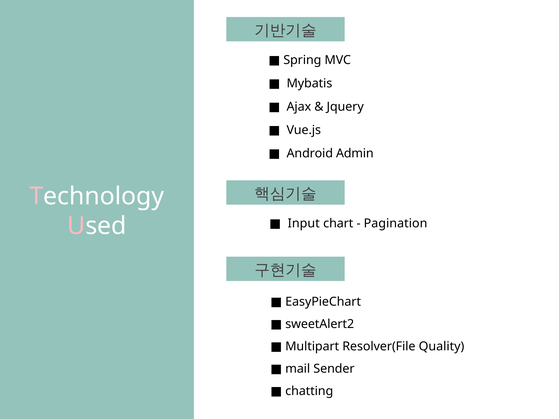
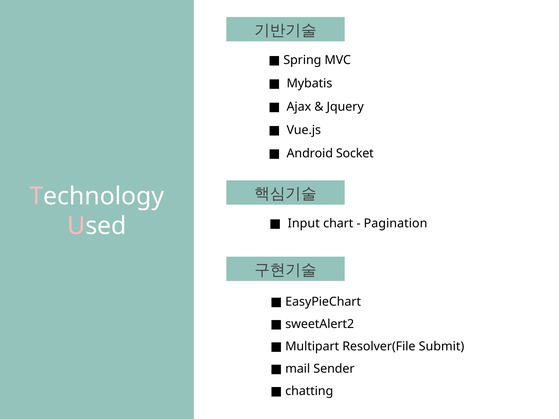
Admin: Admin -> Socket (355, 154)
Quality: Quality -> Submit (441, 347)
